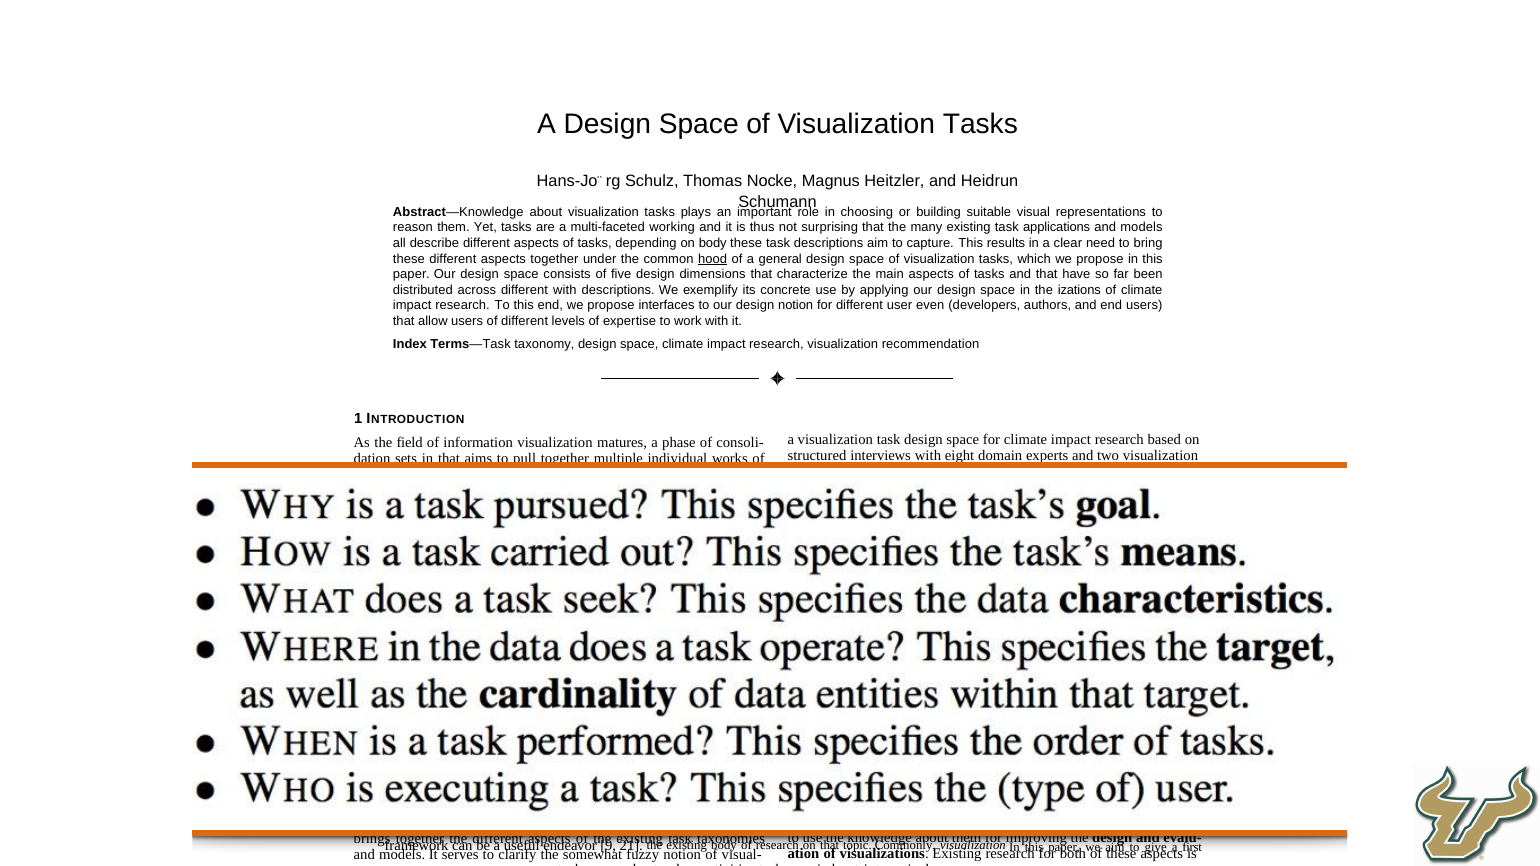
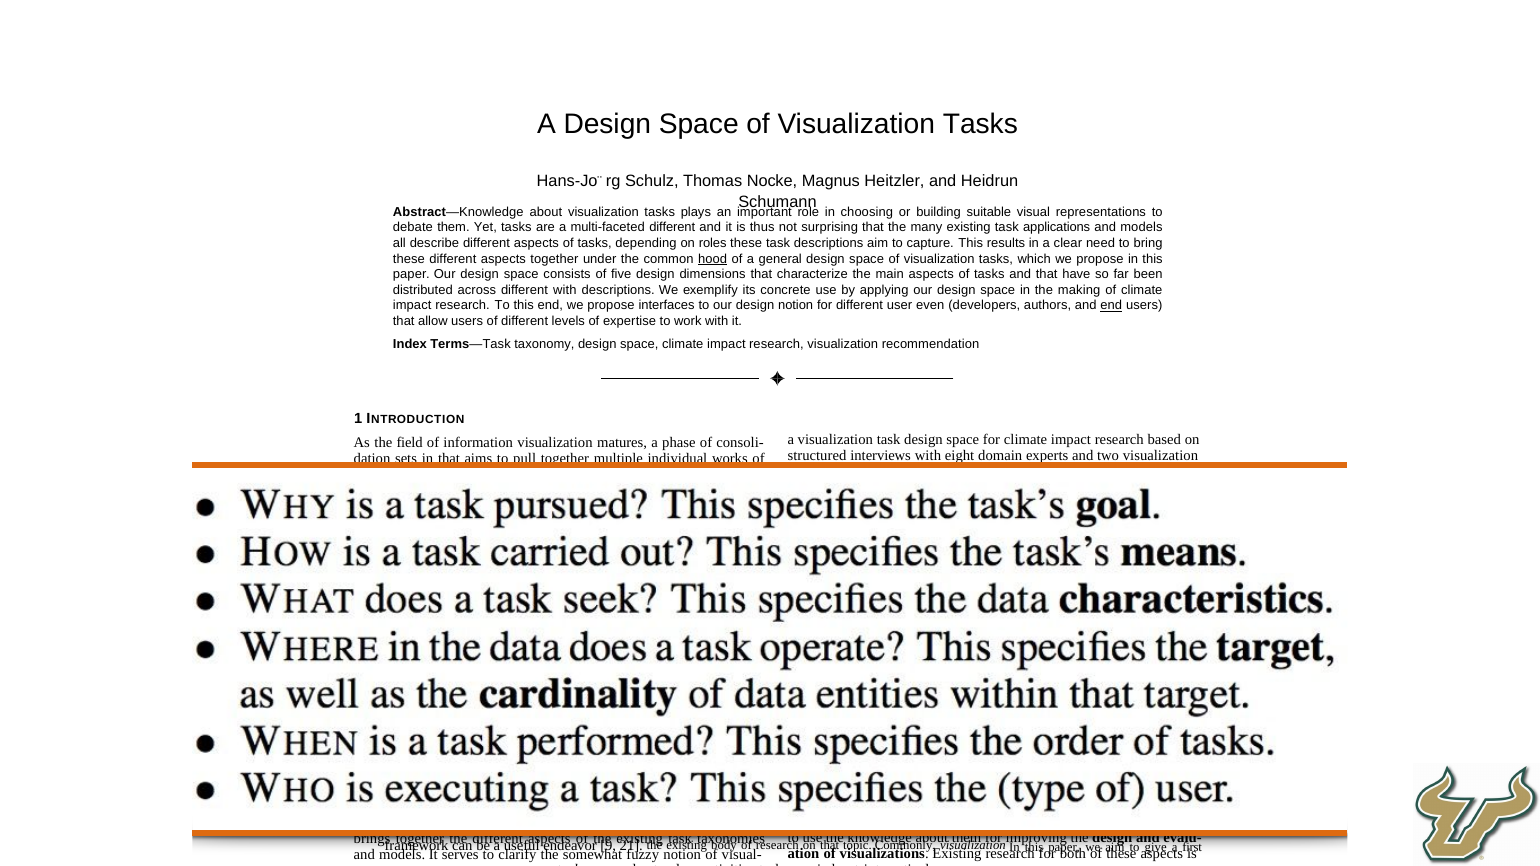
reason: reason -> debate (413, 228)
multi-faceted working: working -> different (672, 228)
on body: body -> roles (713, 243)
the izations: izations -> making (1079, 290)
end underline: none -> present (1111, 305)
